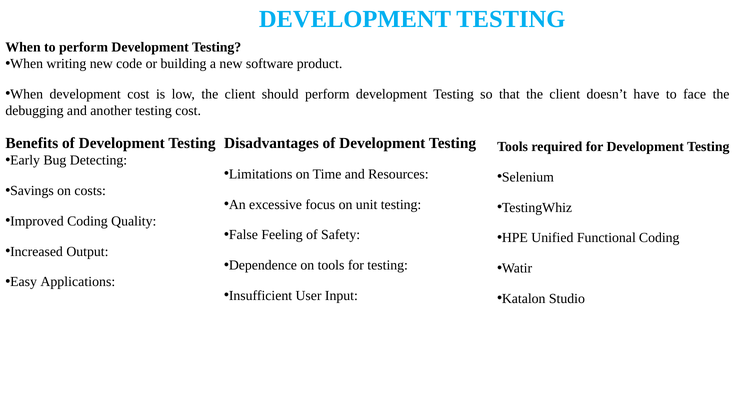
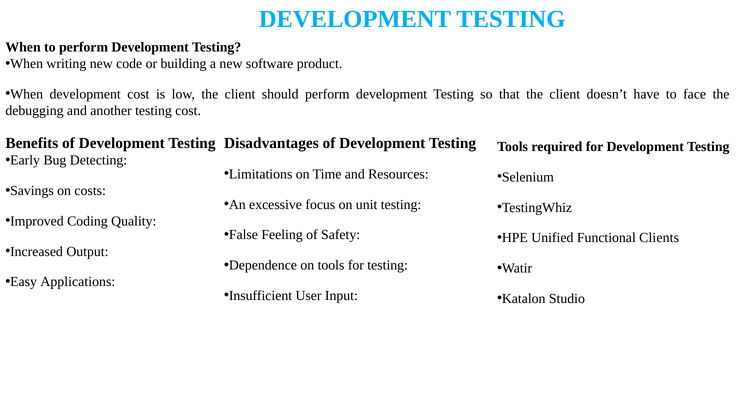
Functional Coding: Coding -> Clients (659, 238)
